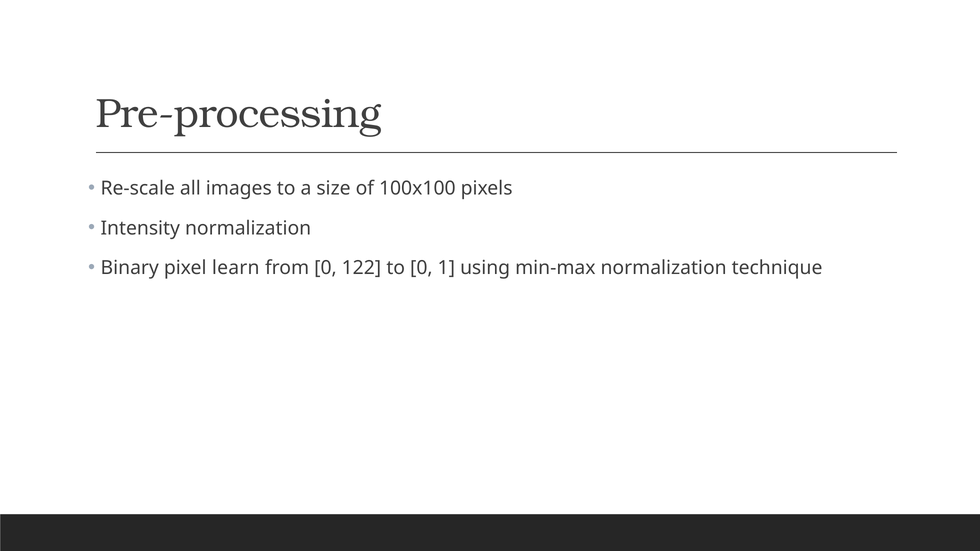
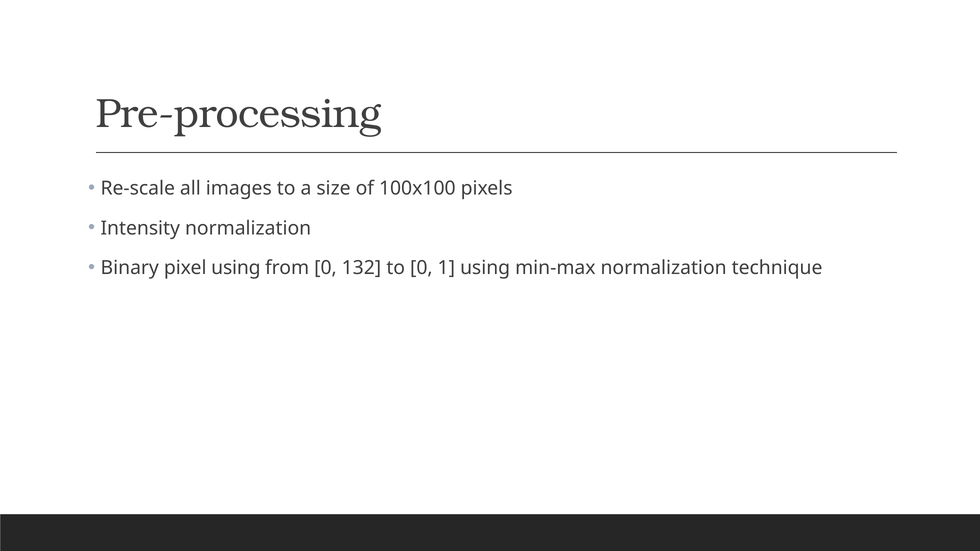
pixel learn: learn -> using (236, 268)
122: 122 -> 132 (361, 268)
